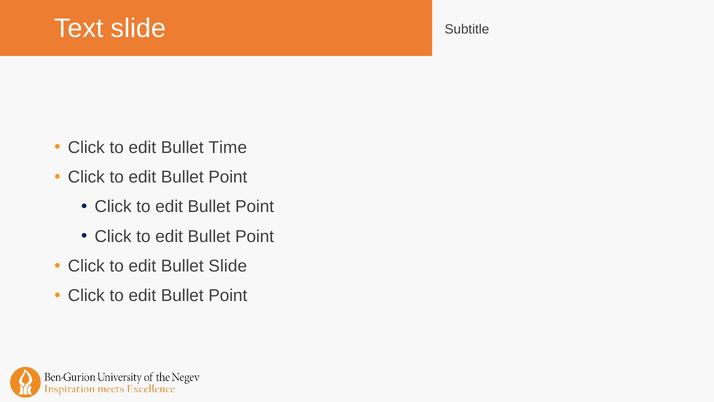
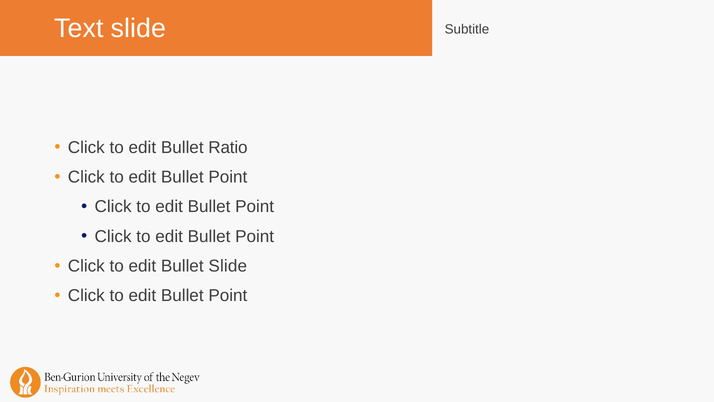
Time: Time -> Ratio (228, 147)
